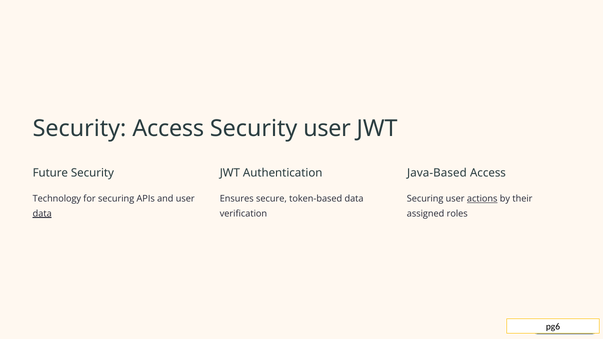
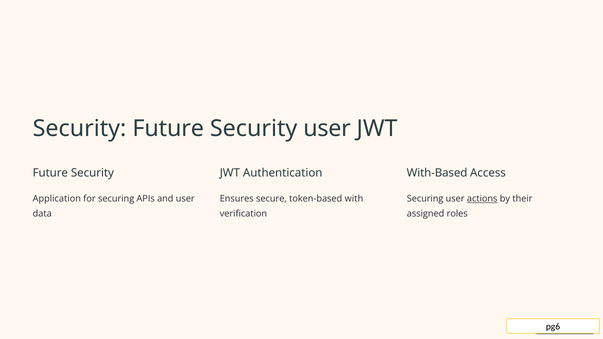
Security Access: Access -> Future (168, 129)
Java-Based: Java-Based -> With-Based (437, 173)
Technology: Technology -> Application (57, 199)
token-based data: data -> with (354, 199)
data underline: present -> none (42, 214)
